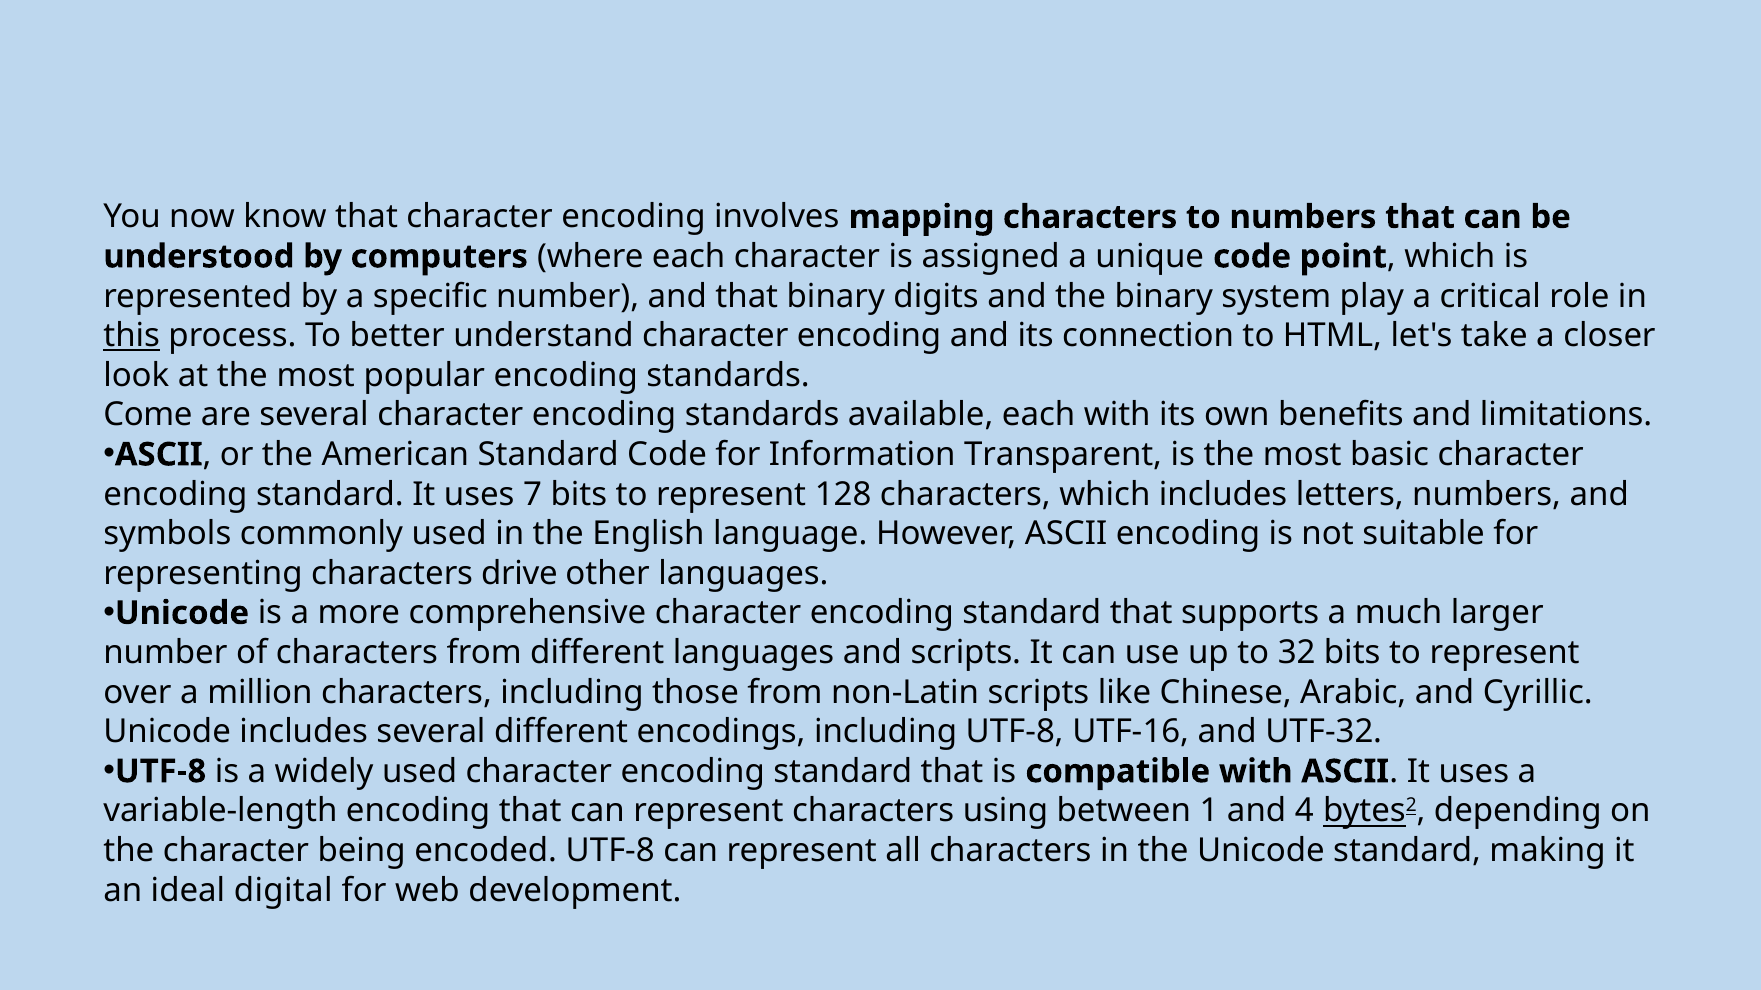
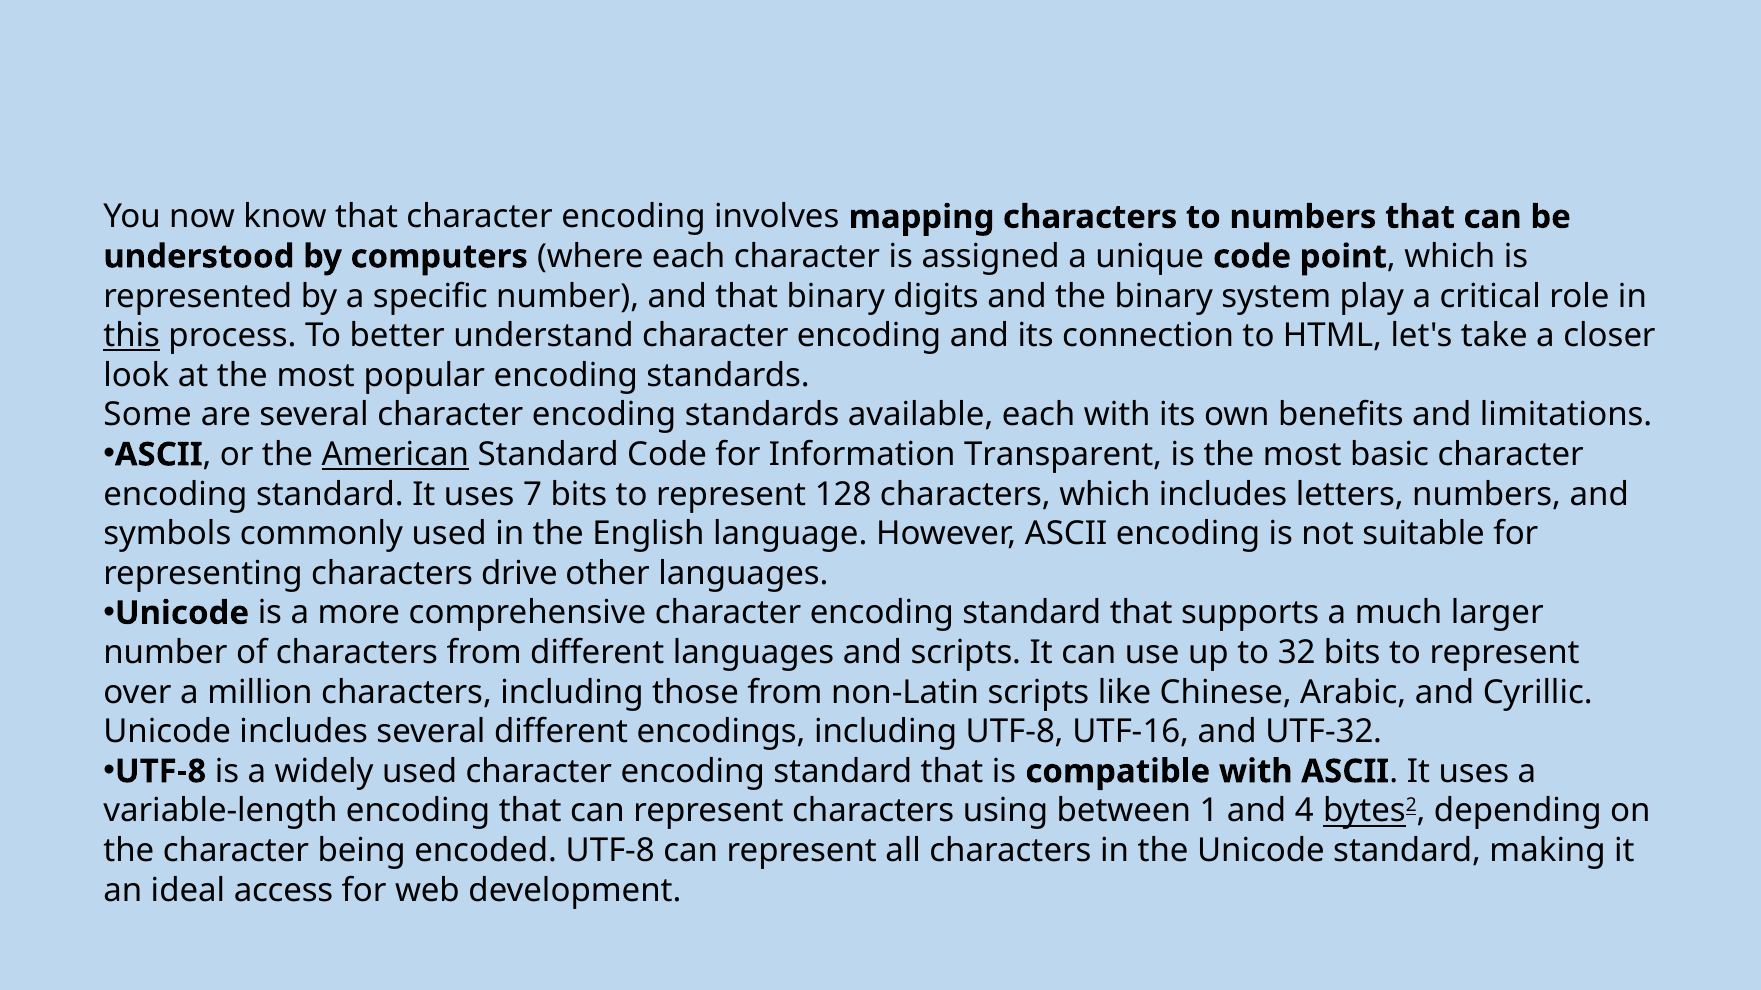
Come: Come -> Some (148, 415)
American underline: none -> present (395, 455)
digital: digital -> access (284, 891)
